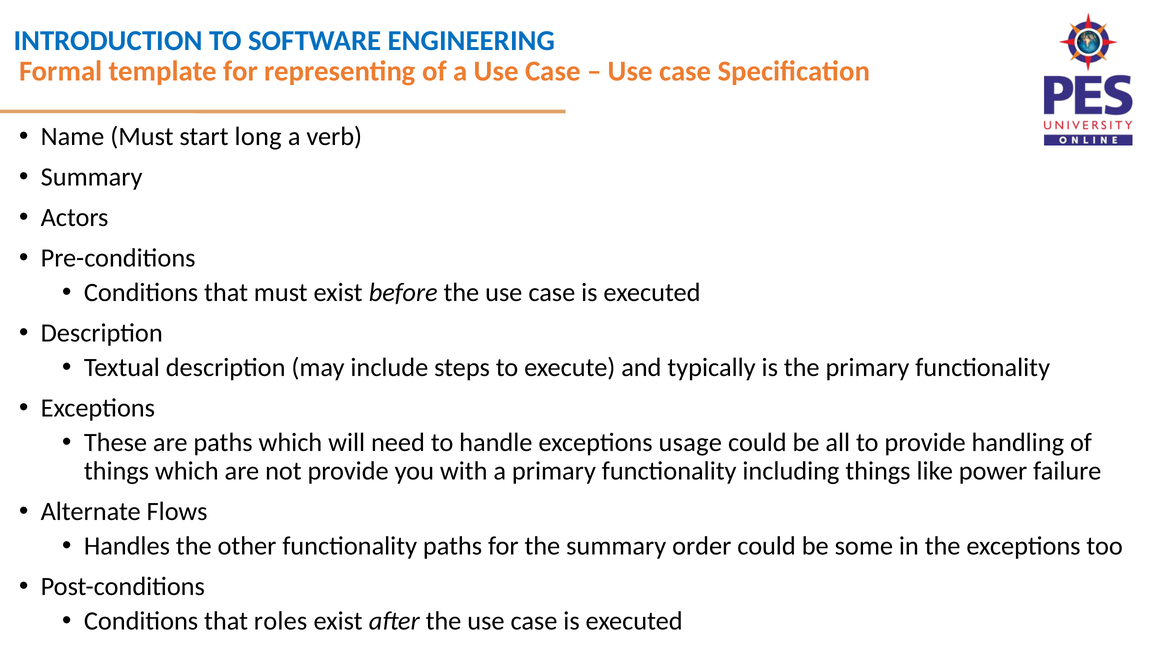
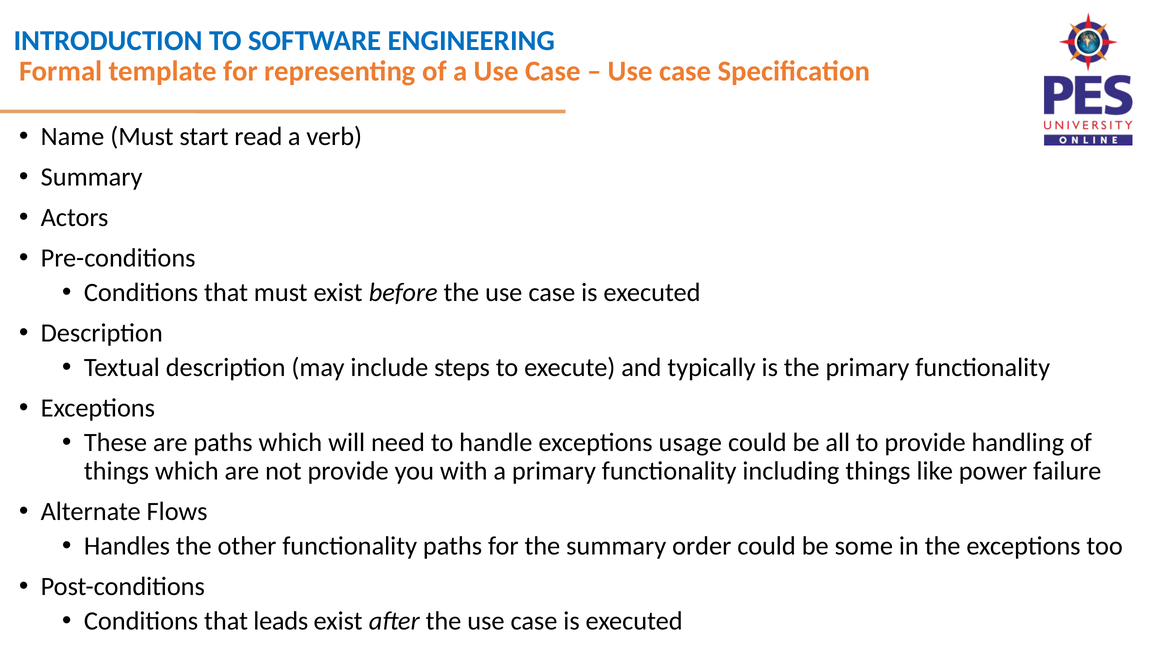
long: long -> read (258, 137)
roles: roles -> leads (281, 621)
